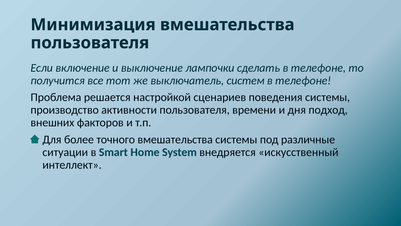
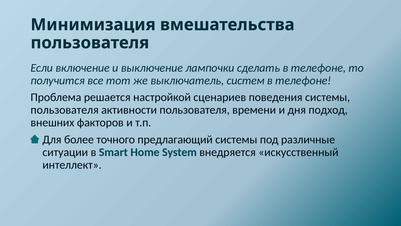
производство: производство -> пользователя (65, 110)
точного вмешательства: вмешательства -> предлагающий (175, 139)
